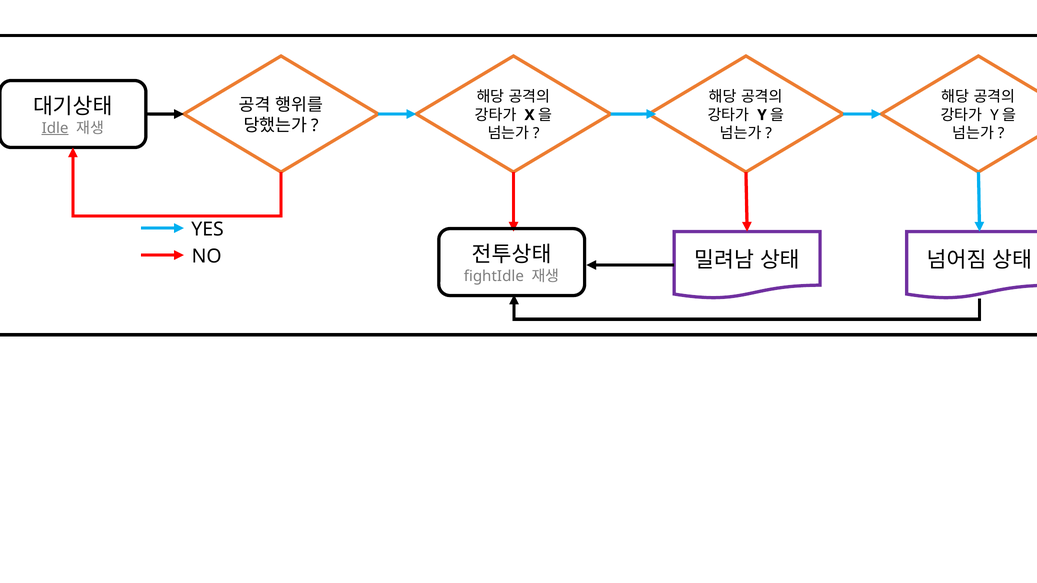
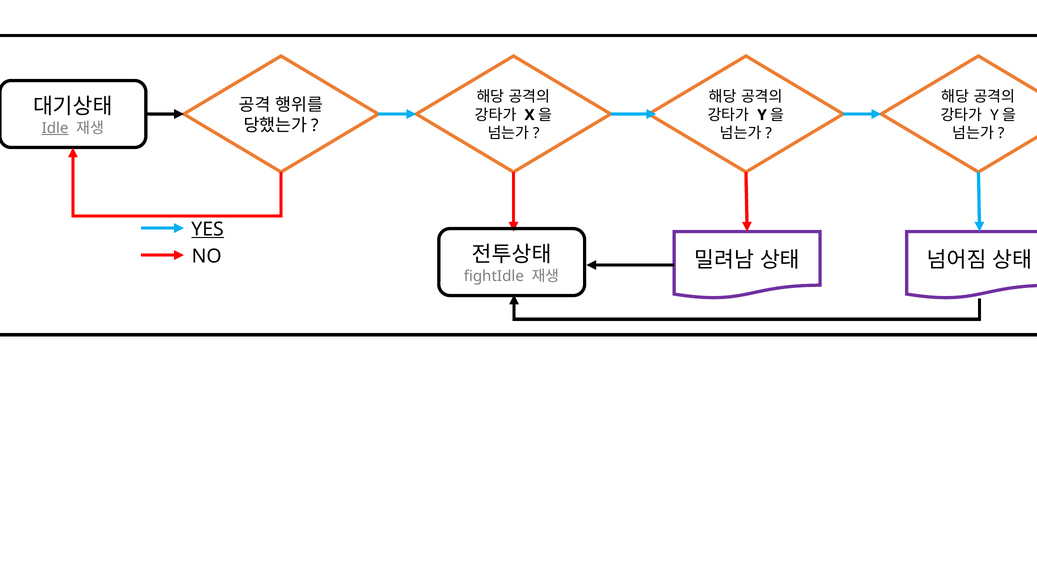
YES underline: none -> present (208, 229)
